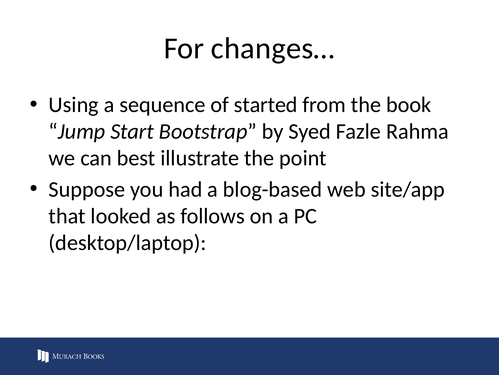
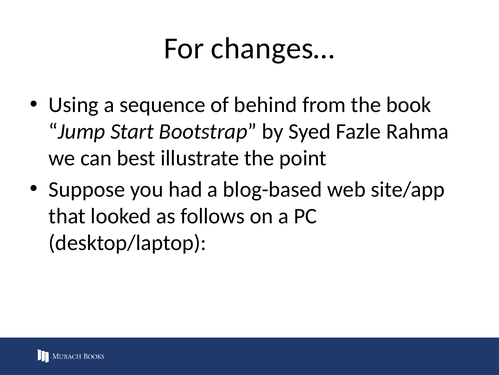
started: started -> behind (266, 105)
